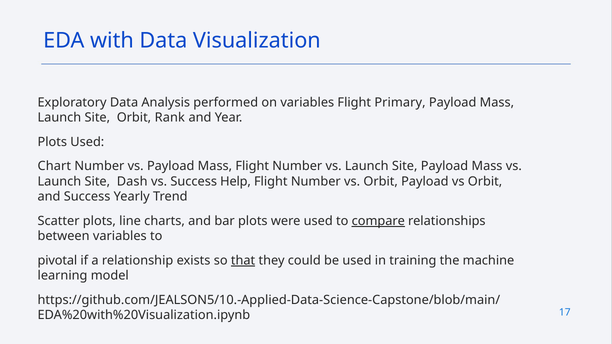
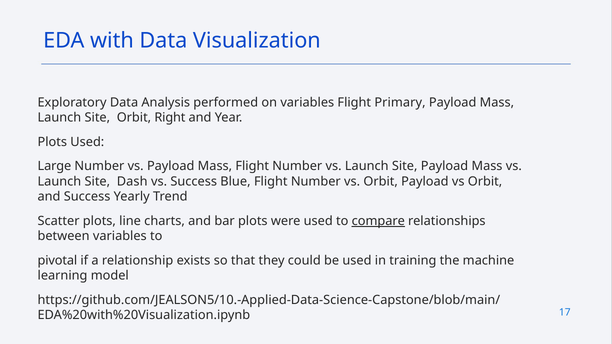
Rank: Rank -> Right (170, 118)
Chart: Chart -> Large (54, 166)
Help: Help -> Blue (235, 182)
that underline: present -> none (243, 261)
